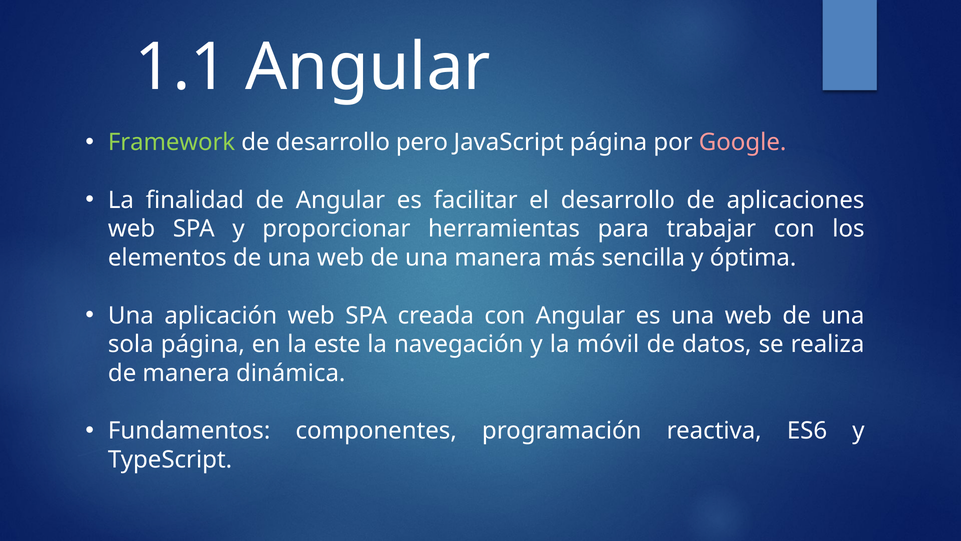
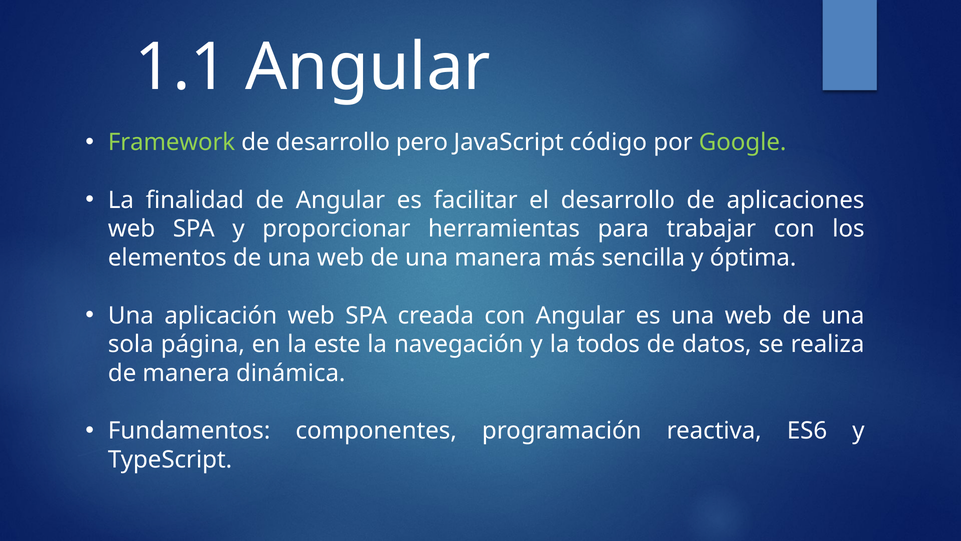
JavaScript página: página -> código (608, 142)
Google colour: pink -> light green (743, 142)
móvil: móvil -> todos (608, 344)
